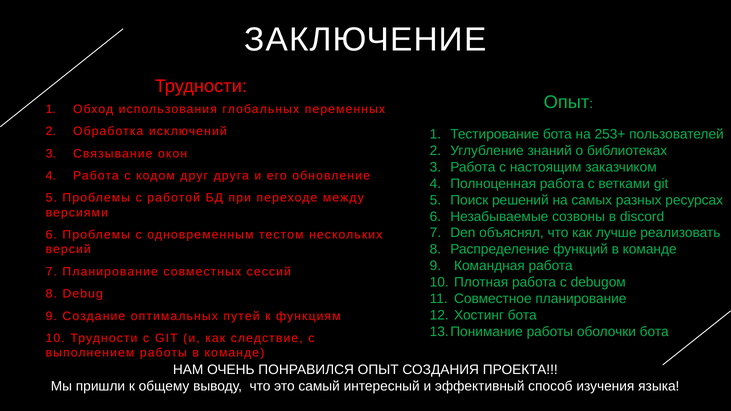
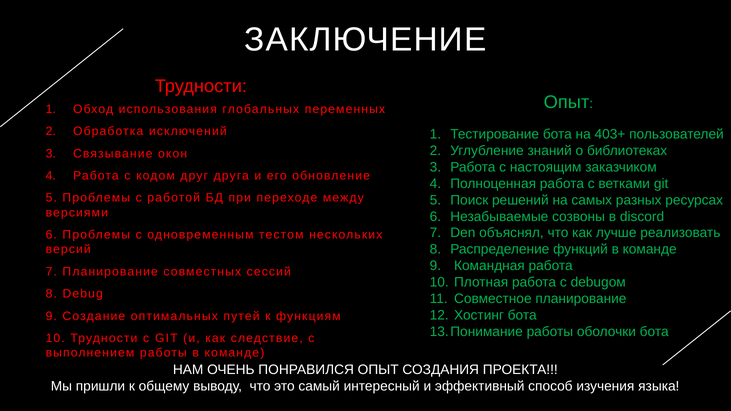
253+: 253+ -> 403+ (610, 134)
